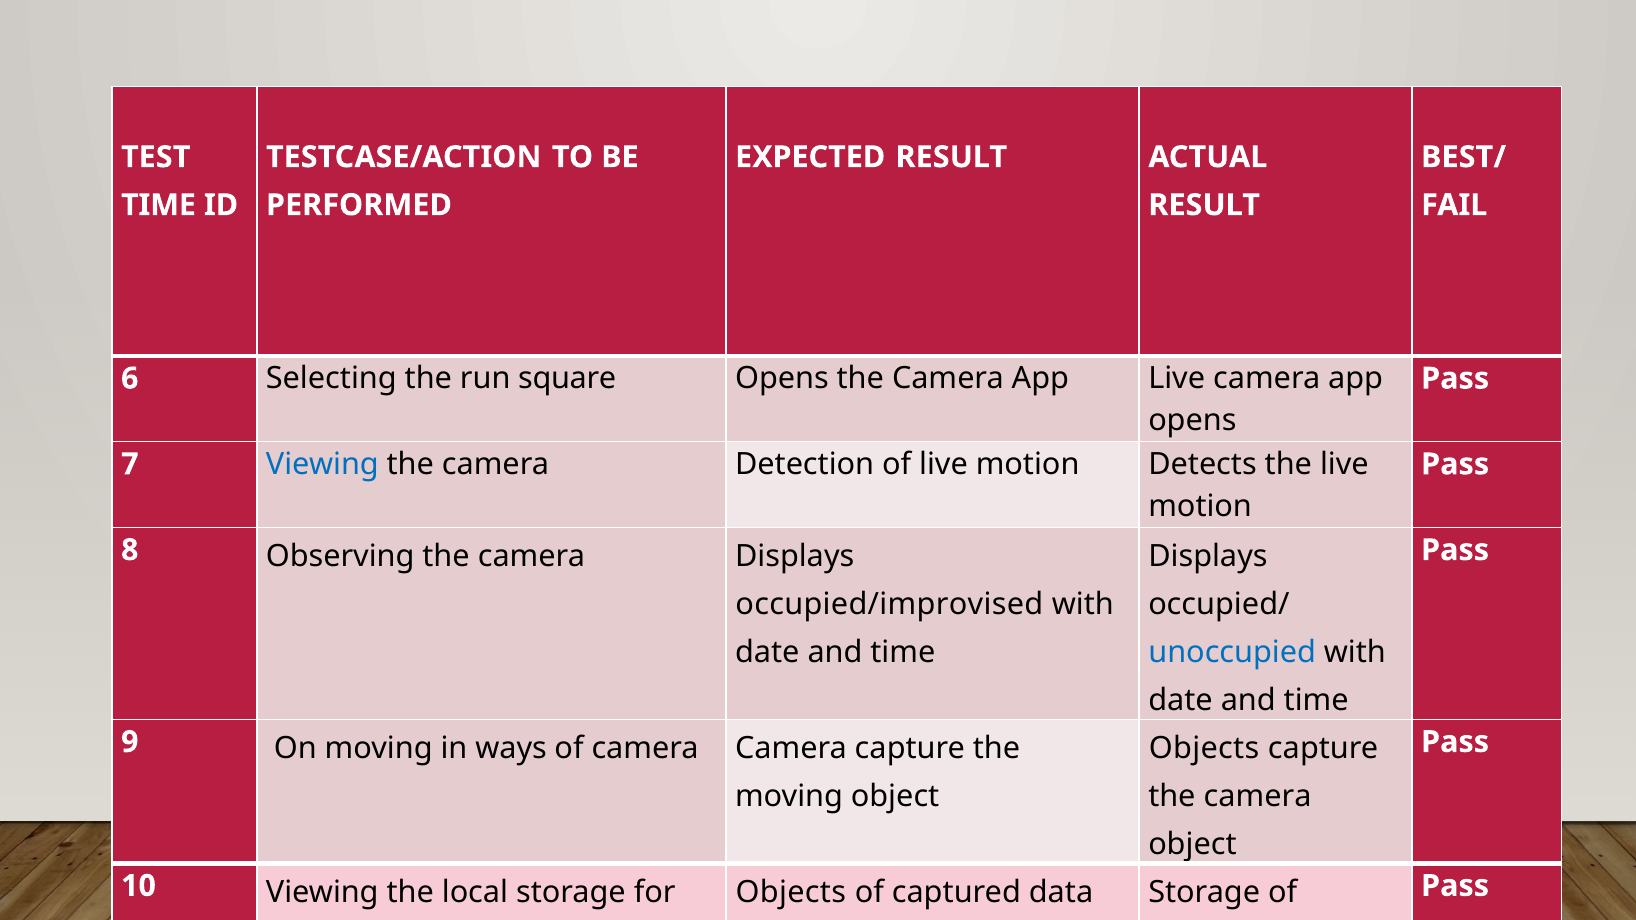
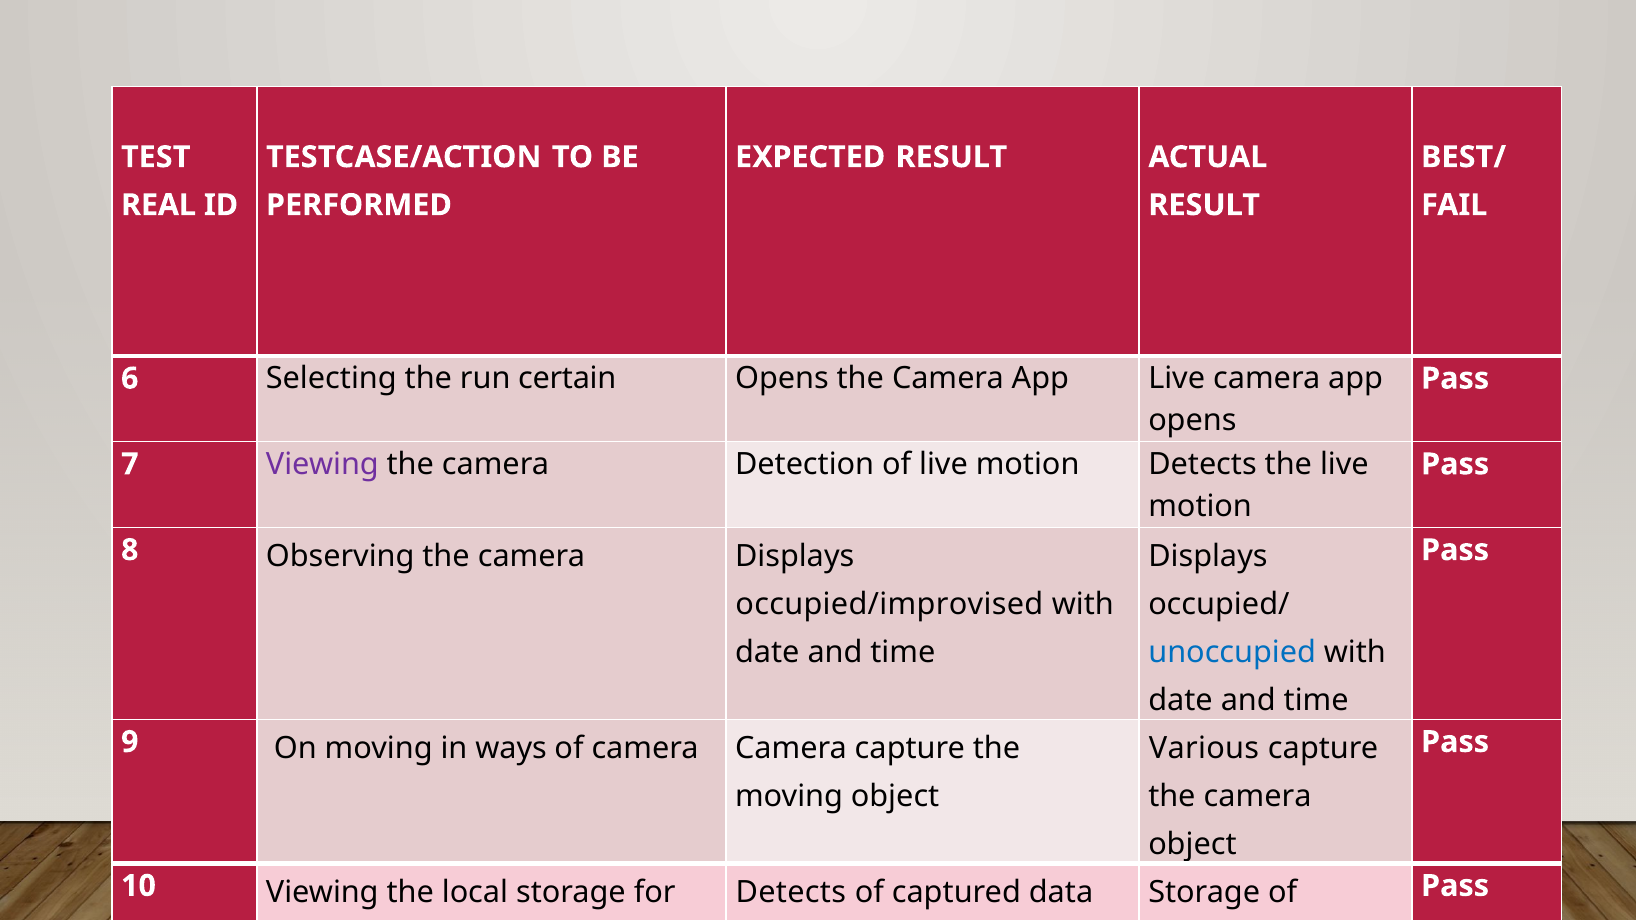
TIME: TIME -> REAL (159, 205)
square: square -> certain (567, 379)
Viewing colour: blue -> purple (322, 464)
Objects: Objects -> Various (1204, 748)
Objects: Objects -> Detects (791, 892)
